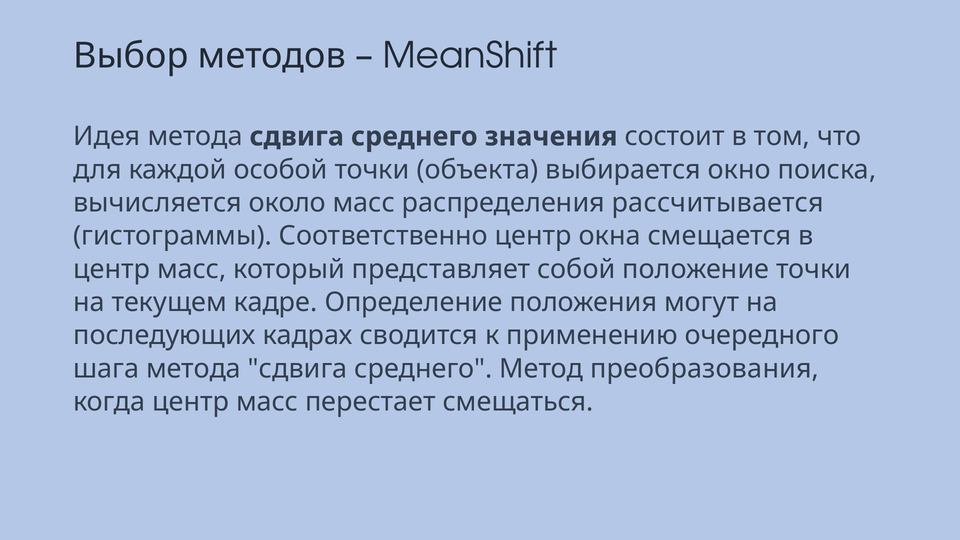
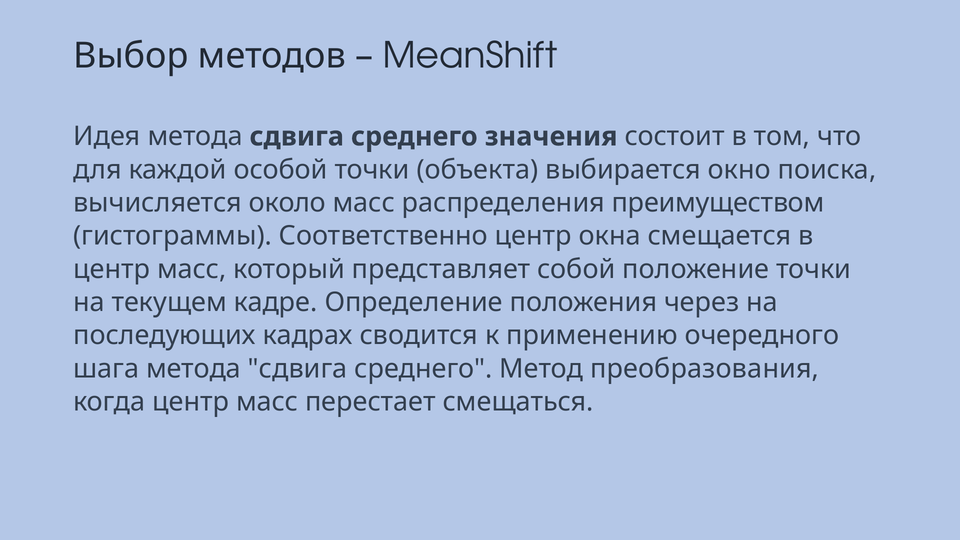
рассчитывается: рассчитывается -> преимуществом (718, 203)
могут: могут -> через (702, 302)
